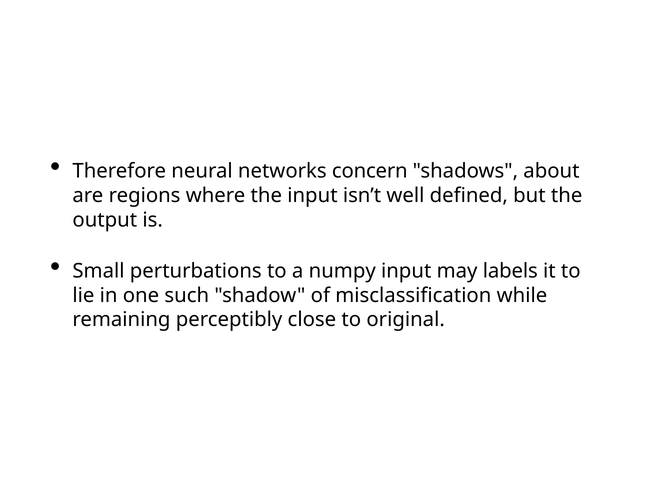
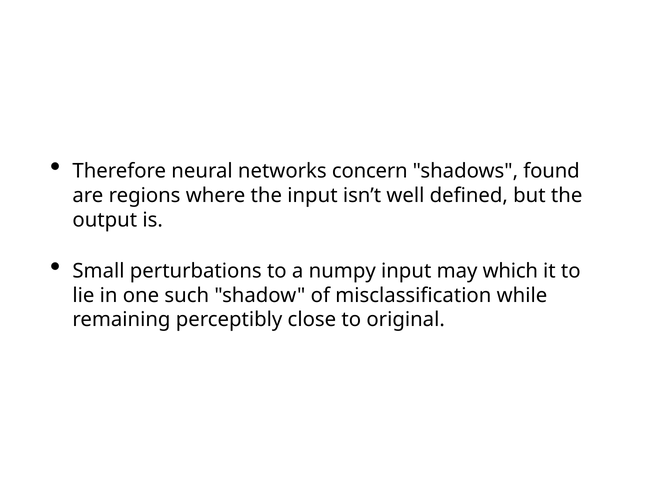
about: about -> found (552, 171)
labels: labels -> which (510, 271)
